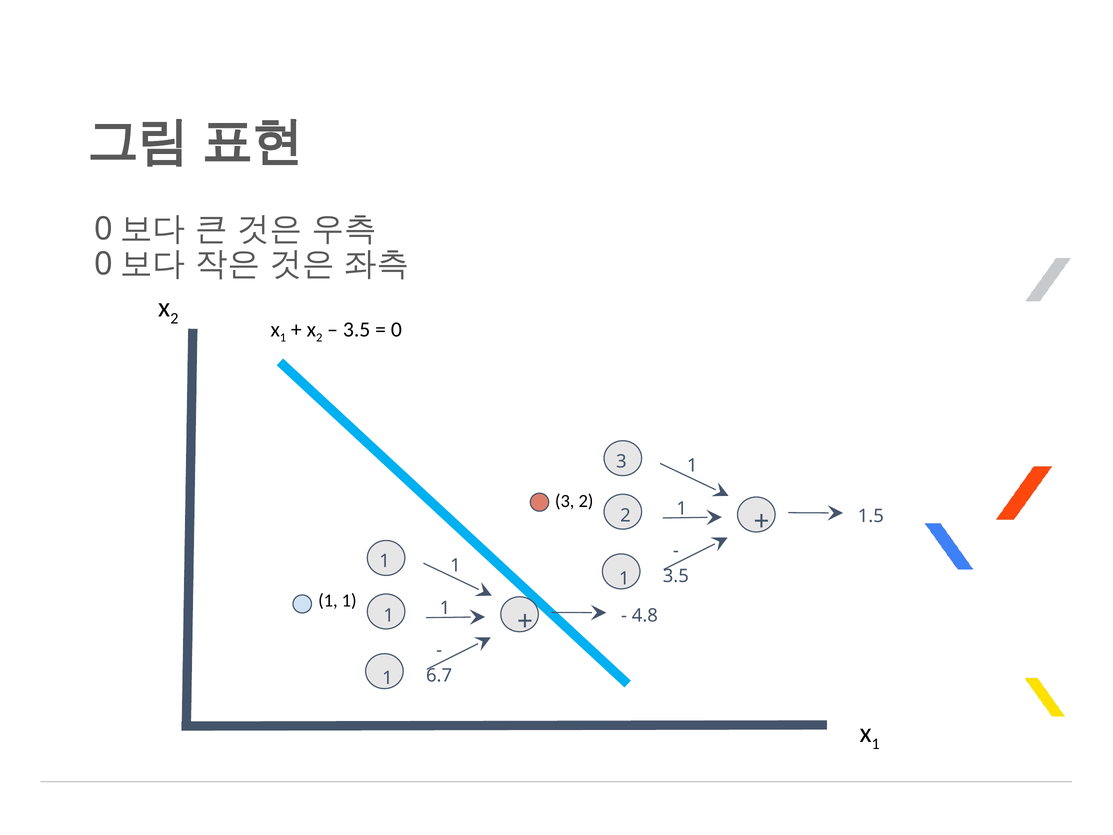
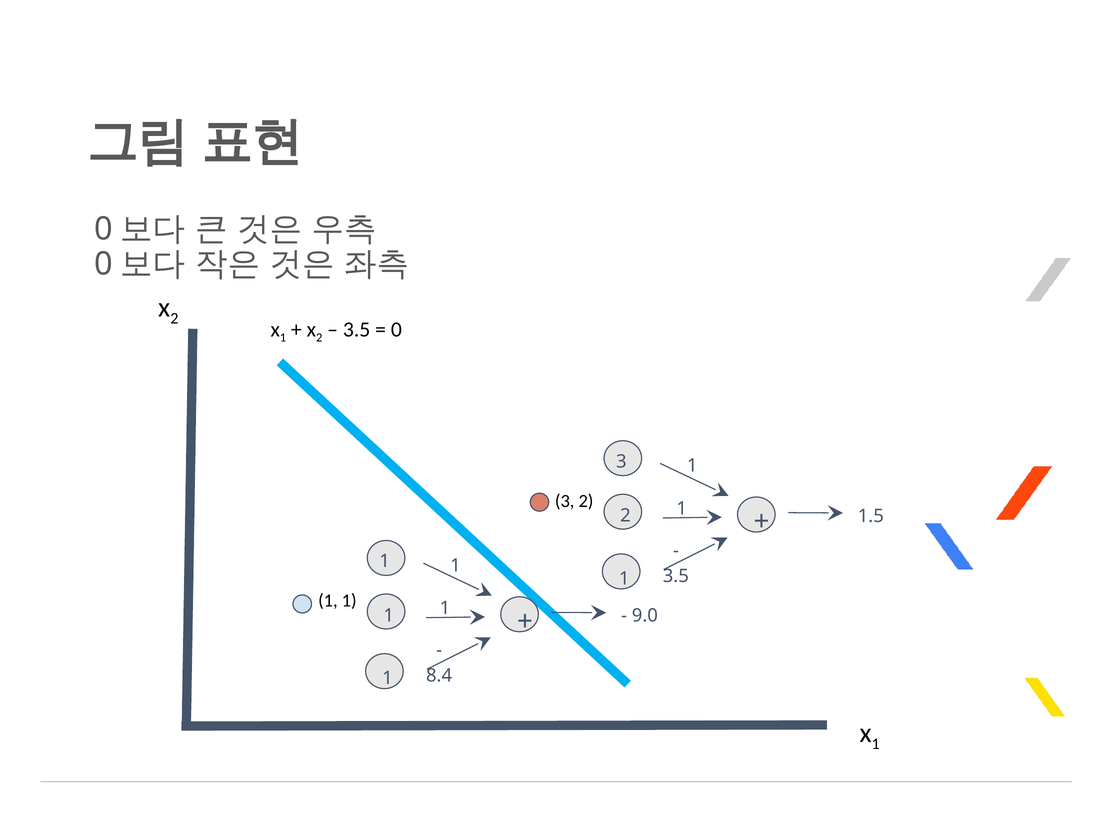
4.8: 4.8 -> 9.0 (645, 615)
6.7: 6.7 -> 8.4 (439, 676)
